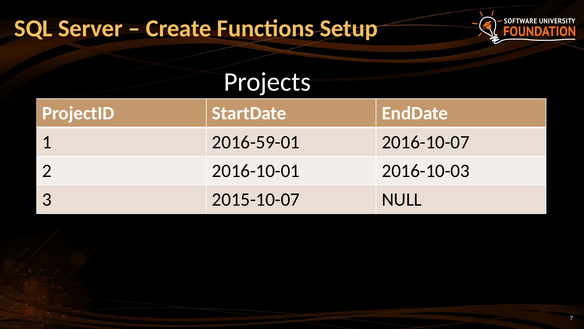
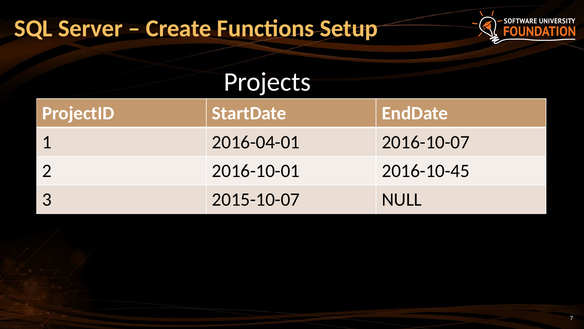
2016-59-01: 2016-59-01 -> 2016-04-01 (256, 142)
2016-10-03: 2016-10-03 -> 2016-10-45 (426, 171)
